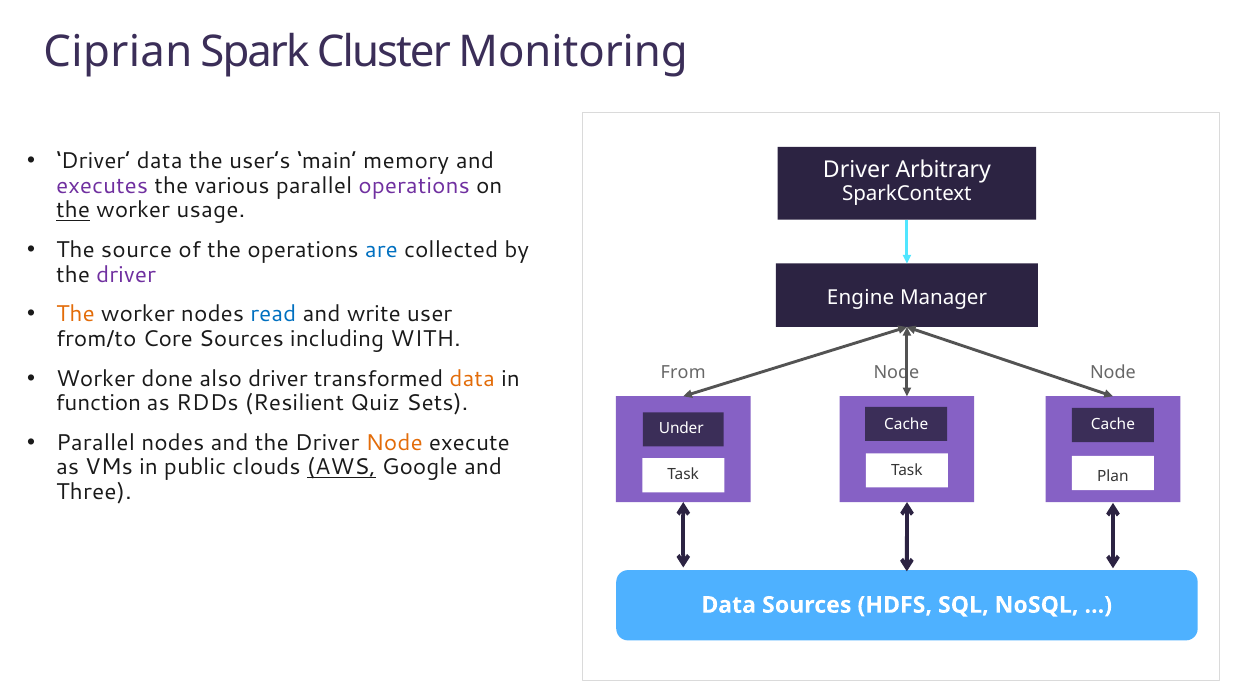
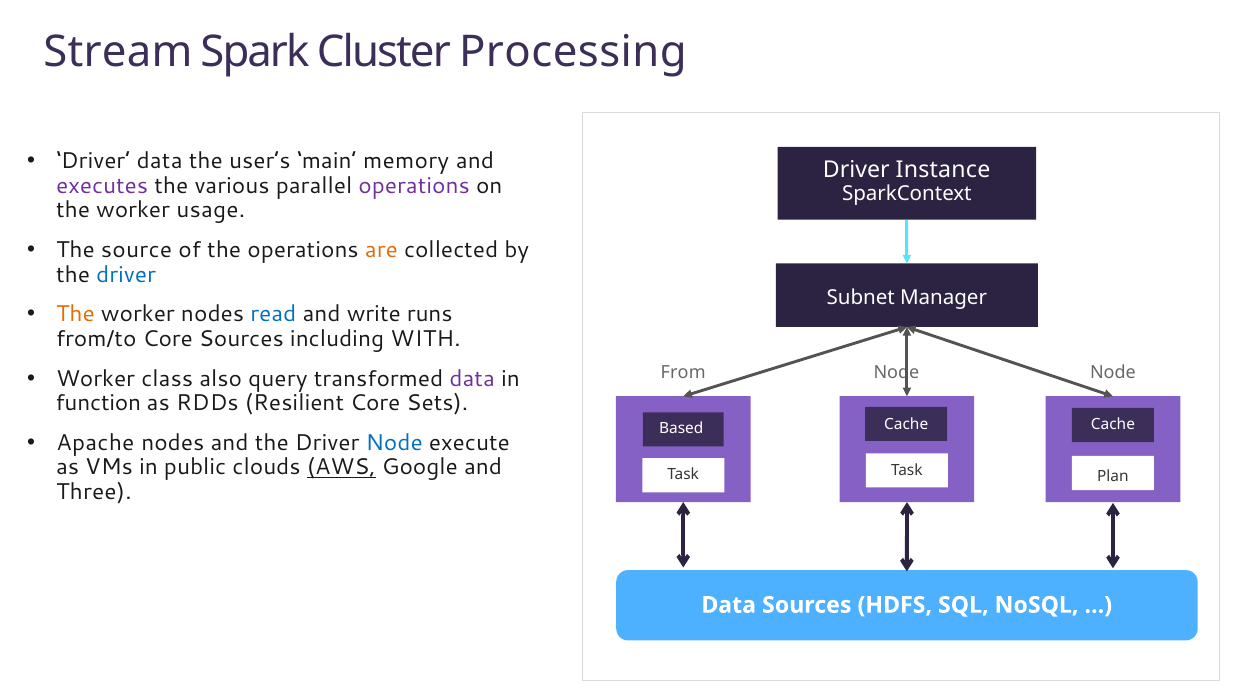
Ciprian: Ciprian -> Stream (118, 52)
Monitoring: Monitoring -> Processing (573, 52)
Arbitrary: Arbitrary -> Instance (943, 170)
the underline: present -> none (73, 210)
are colour: blue -> orange (381, 250)
driver colour: purple -> blue (126, 275)
Engine: Engine -> Subnet (861, 297)
user: user -> runs (430, 314)
done: done -> class (167, 378)
also driver: driver -> query (278, 378)
data colour: orange -> purple (472, 378)
Resilient Quiz: Quiz -> Core (375, 403)
Under: Under -> Based (681, 428)
Parallel: Parallel -> Apache (95, 443)
Node colour: orange -> blue (394, 443)
